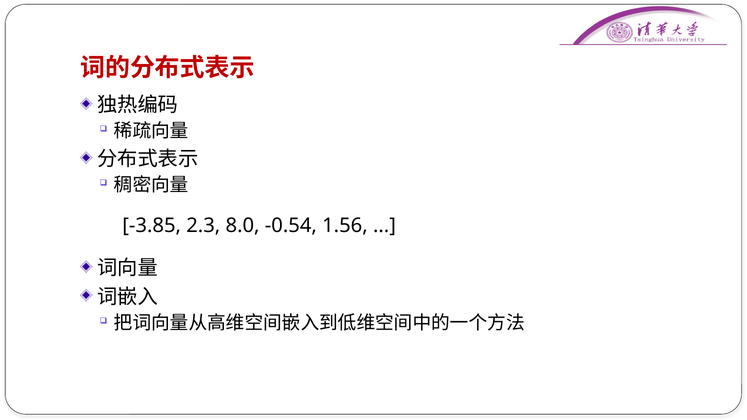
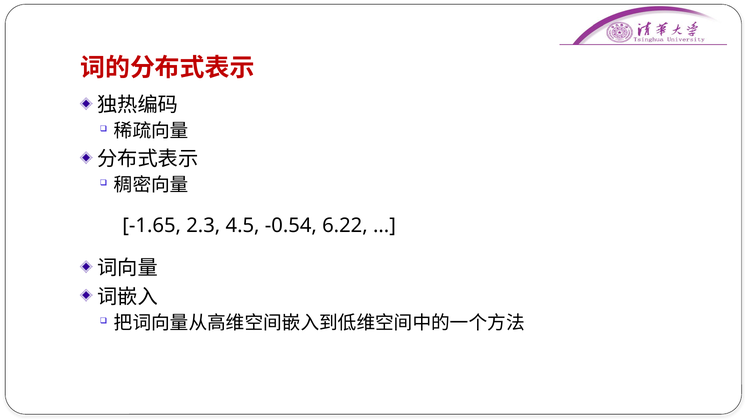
-3.85: -3.85 -> -1.65 (152, 226)
8.0: 8.0 -> 4.5 (243, 226)
1.56: 1.56 -> 6.22 (345, 226)
